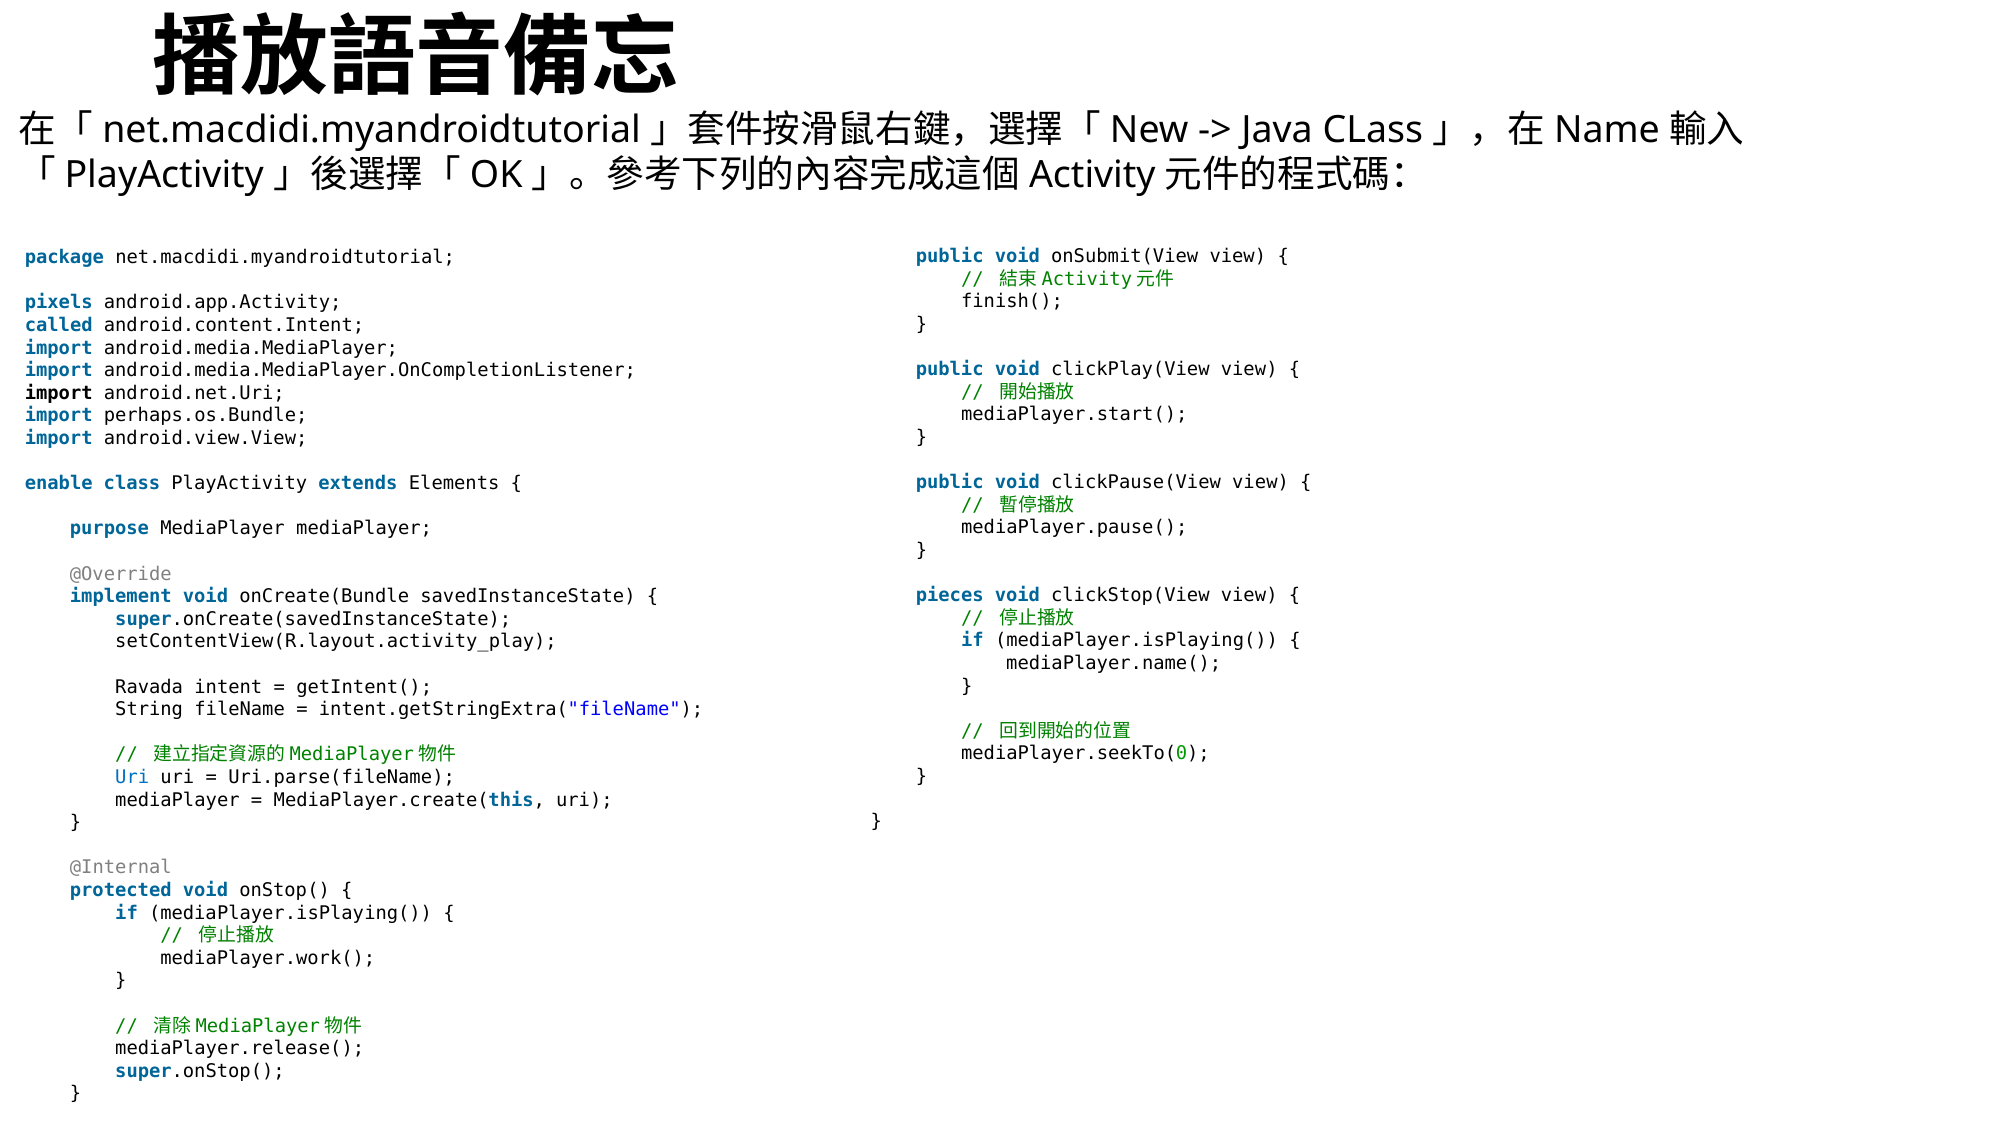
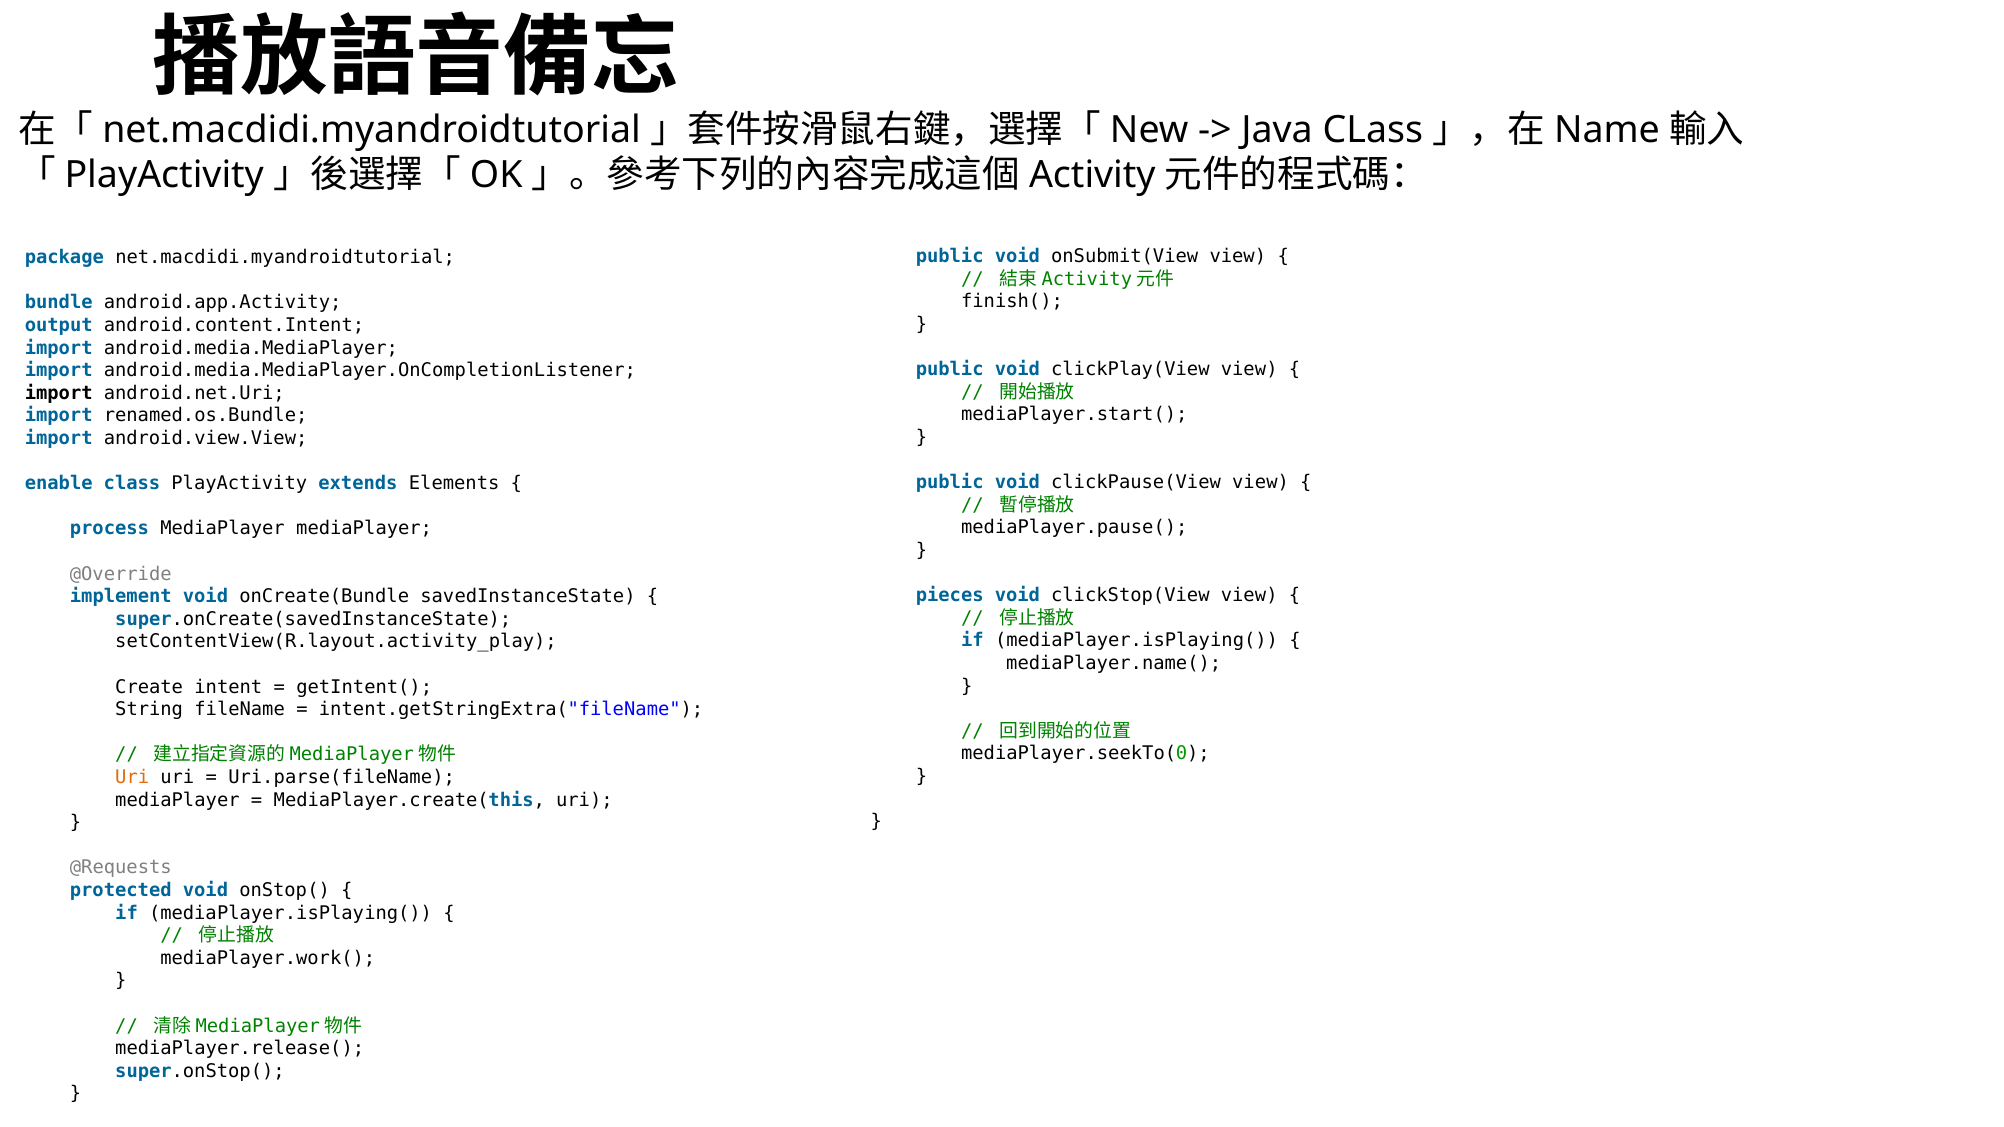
pixels: pixels -> bundle (59, 303)
called: called -> output (59, 325)
perhaps.os.Bundle: perhaps.os.Bundle -> renamed.os.Bundle (206, 416)
purpose: purpose -> process (109, 529)
Ravada: Ravada -> Create (149, 687)
Uri colour: blue -> orange (132, 777)
@Internal: @Internal -> @Requests (121, 868)
